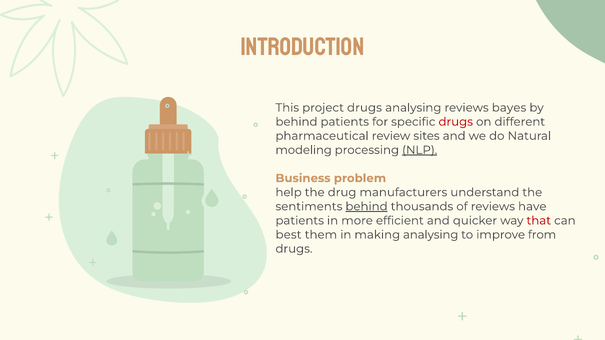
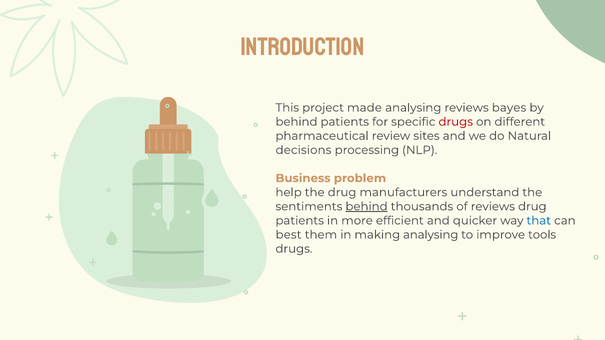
project drugs: drugs -> made (364, 108)
modeling: modeling -> decisions (304, 150)
NLP underline: present -> none (420, 150)
reviews have: have -> drug (532, 207)
that colour: red -> blue (539, 221)
from: from -> tools (542, 235)
